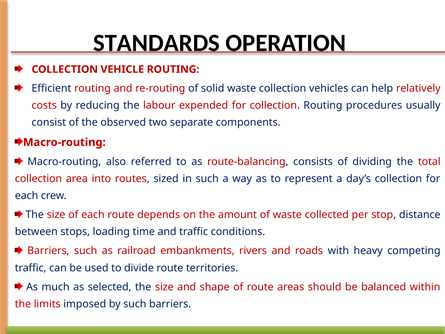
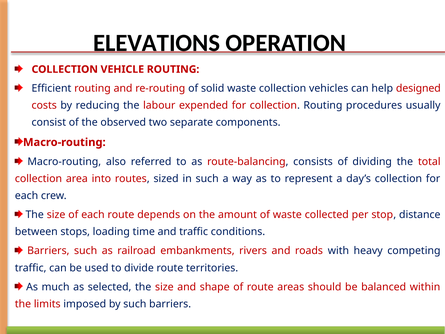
STANDARDS: STANDARDS -> ELEVATIONS (157, 43)
relatively: relatively -> designed (418, 88)
